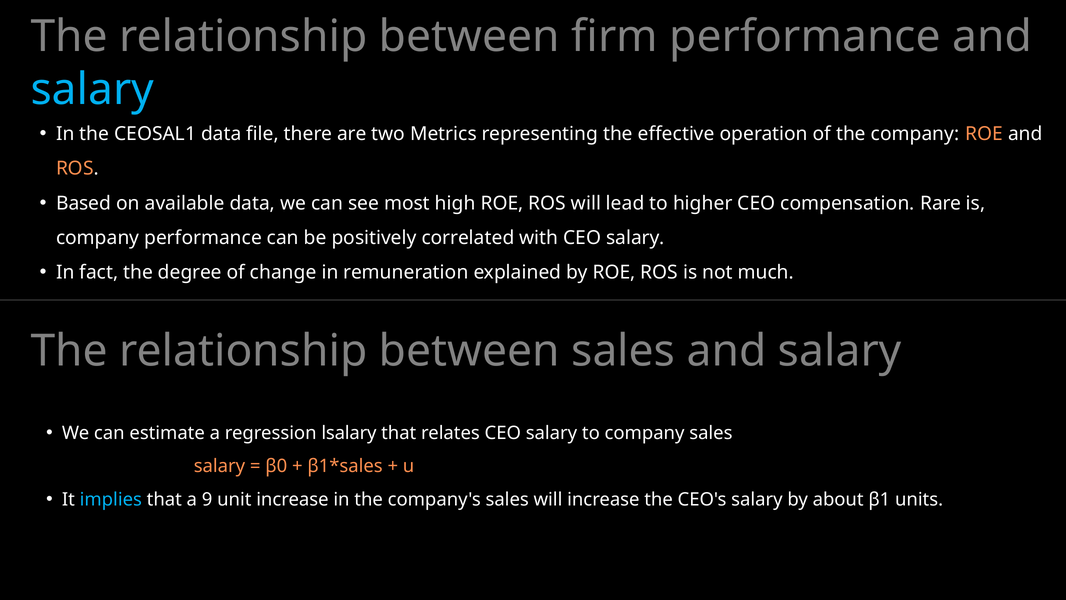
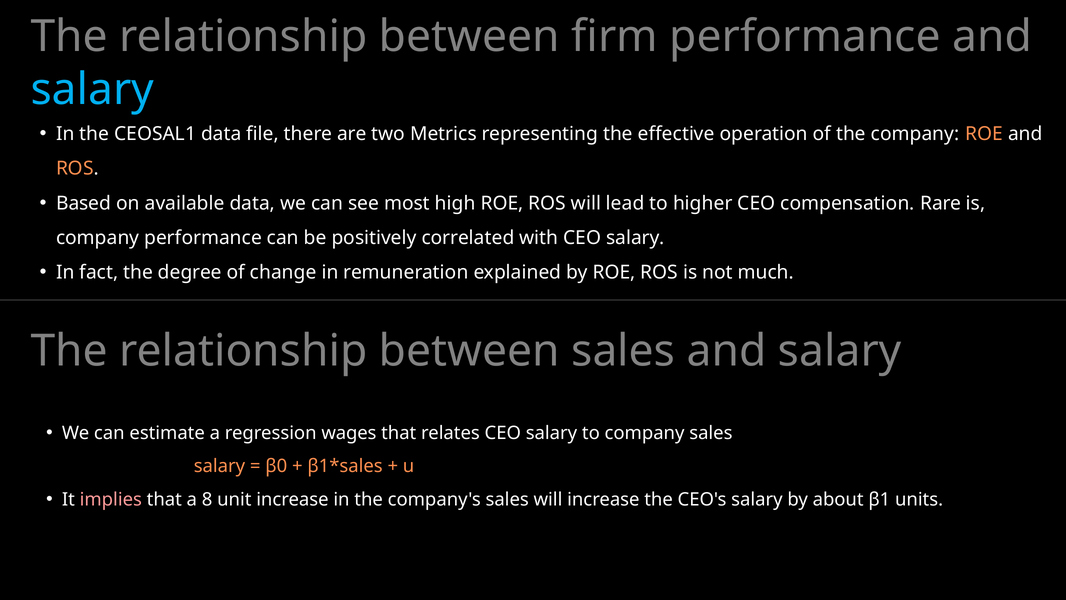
lsalary: lsalary -> wages (349, 433)
implies colour: light blue -> pink (111, 499)
9: 9 -> 8 (207, 499)
